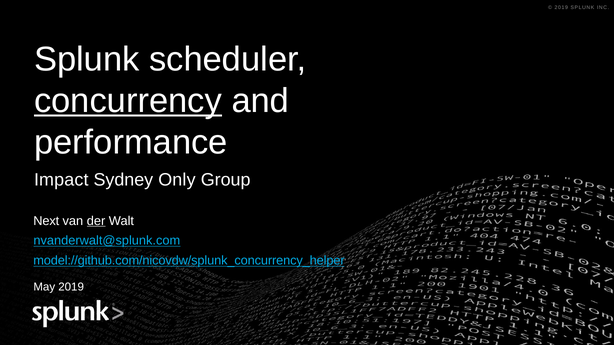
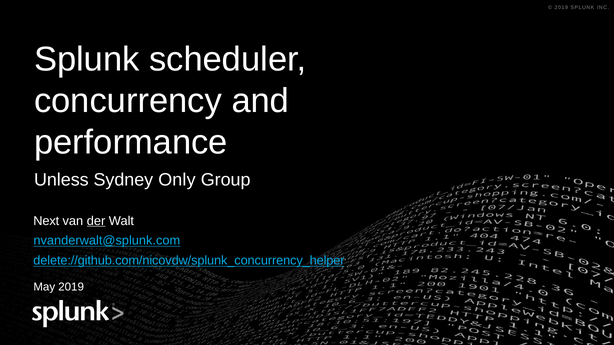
concurrency underline: present -> none (128, 101)
Impact: Impact -> Unless (61, 180)
model://github.com/nicovdw/splunk_concurrency_helper: model://github.com/nicovdw/splunk_concurrency_helper -> delete://github.com/nicovdw/splunk_concurrency_helper (189, 261)
